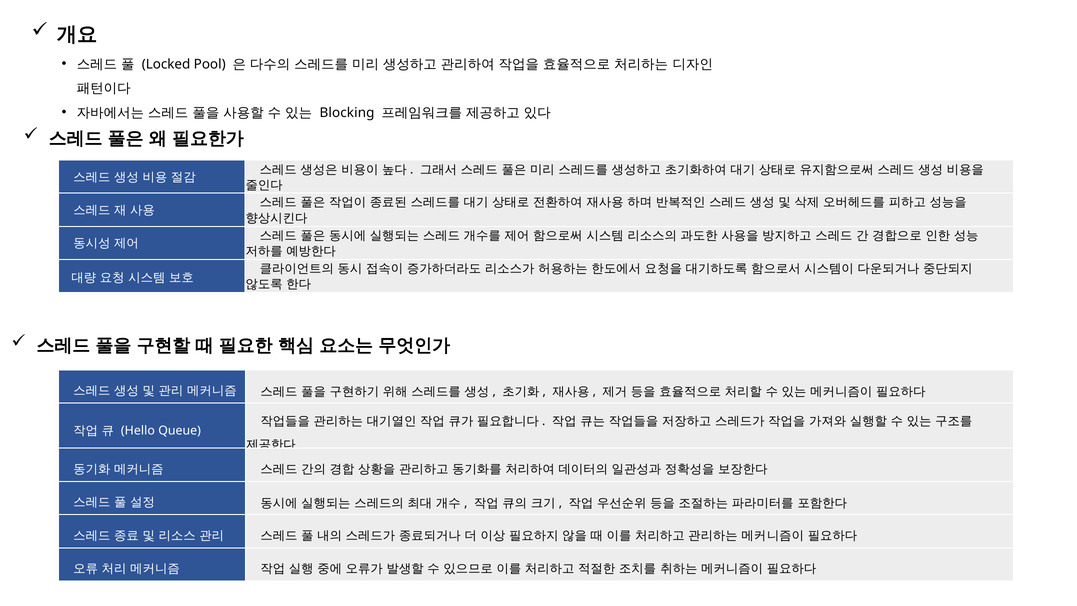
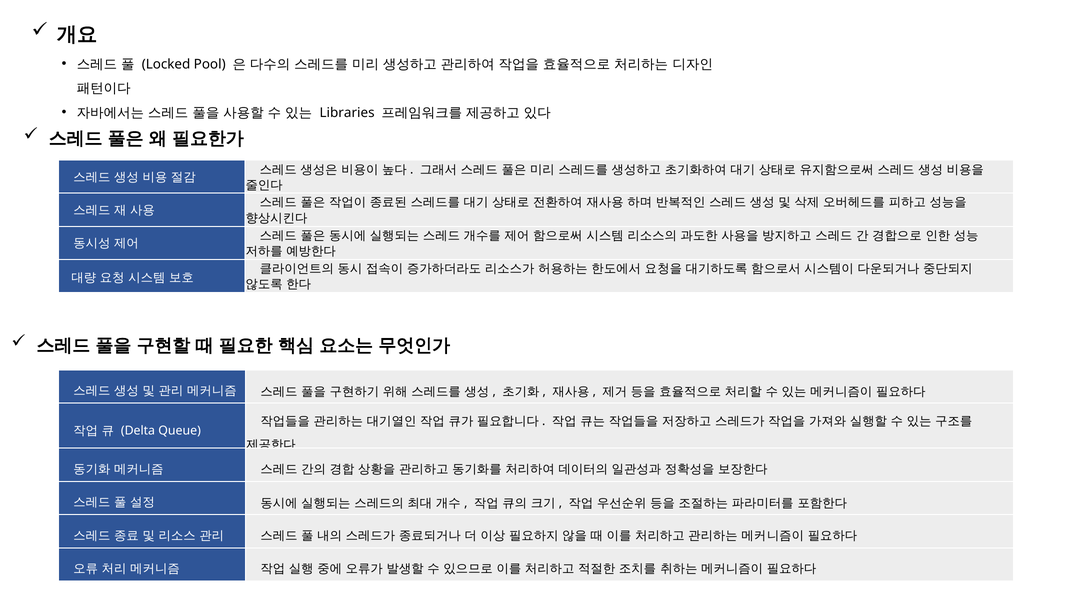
Blocking: Blocking -> Libraries (347, 113)
Hello: Hello -> Delta (138, 431)
